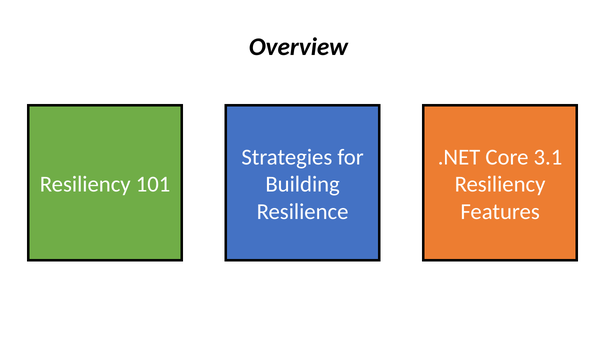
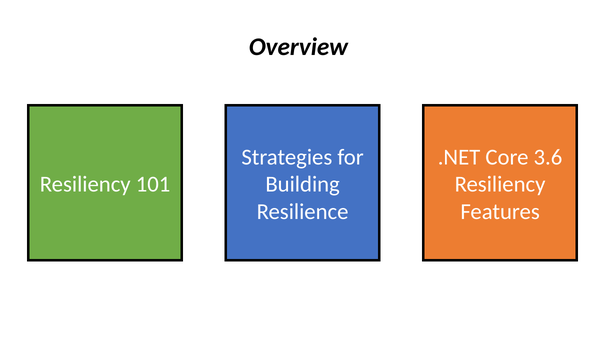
3.1: 3.1 -> 3.6 (548, 157)
